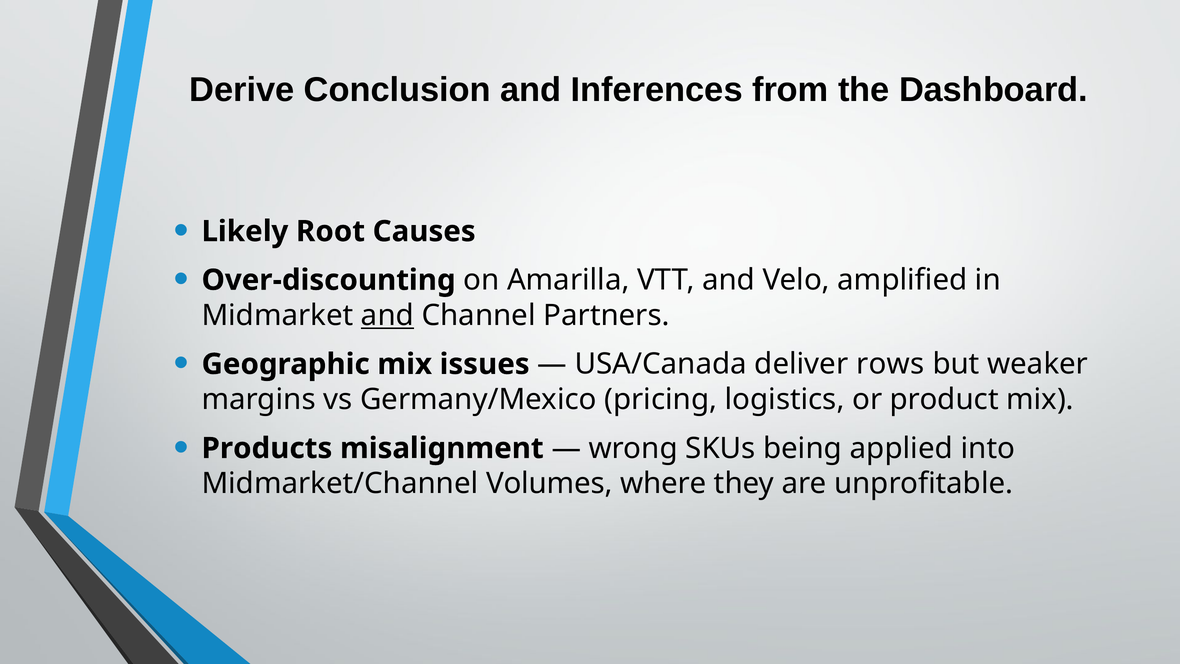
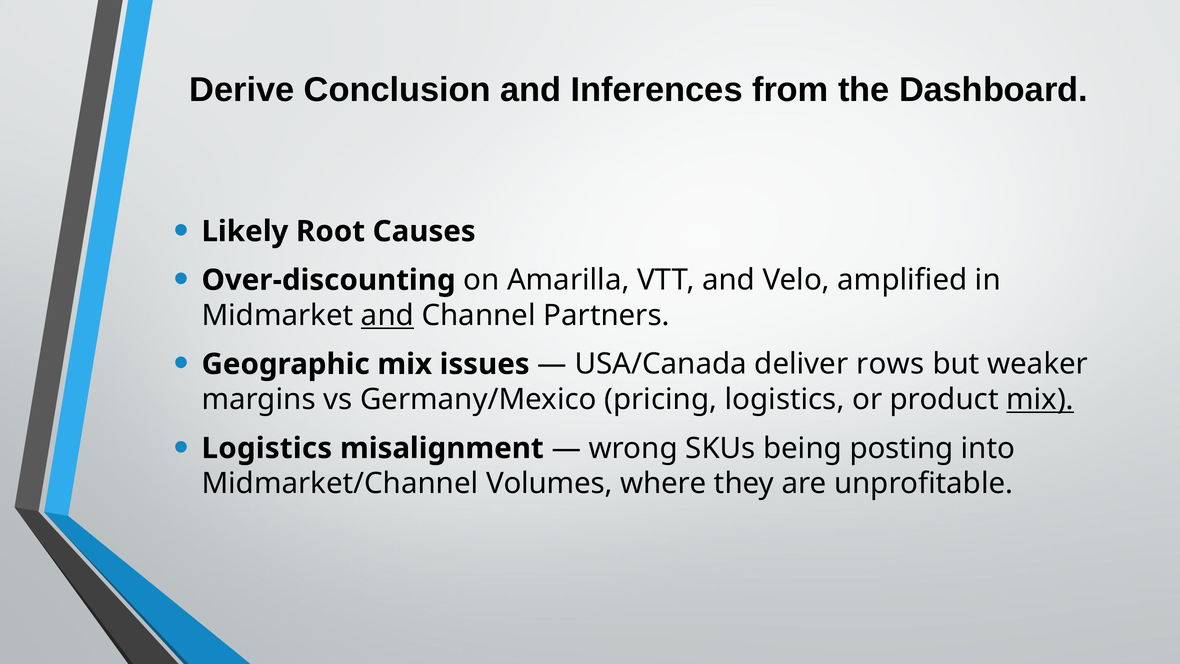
mix underline: none -> present (1040, 399)
Products: Products -> Logistics (267, 448)
applied: applied -> posting (901, 448)
